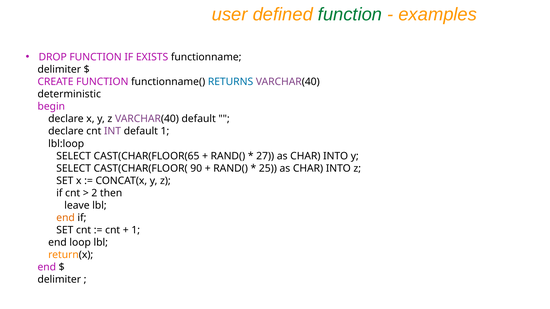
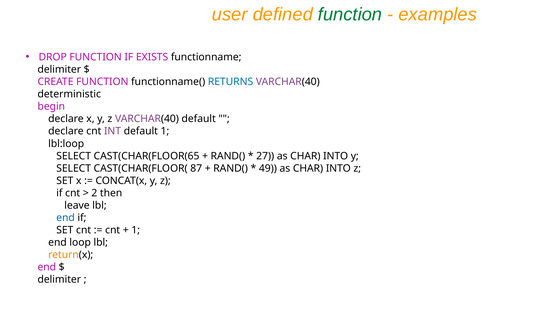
90: 90 -> 87 (196, 169)
25: 25 -> 49 (268, 169)
end colour: orange -> blue (66, 218)
